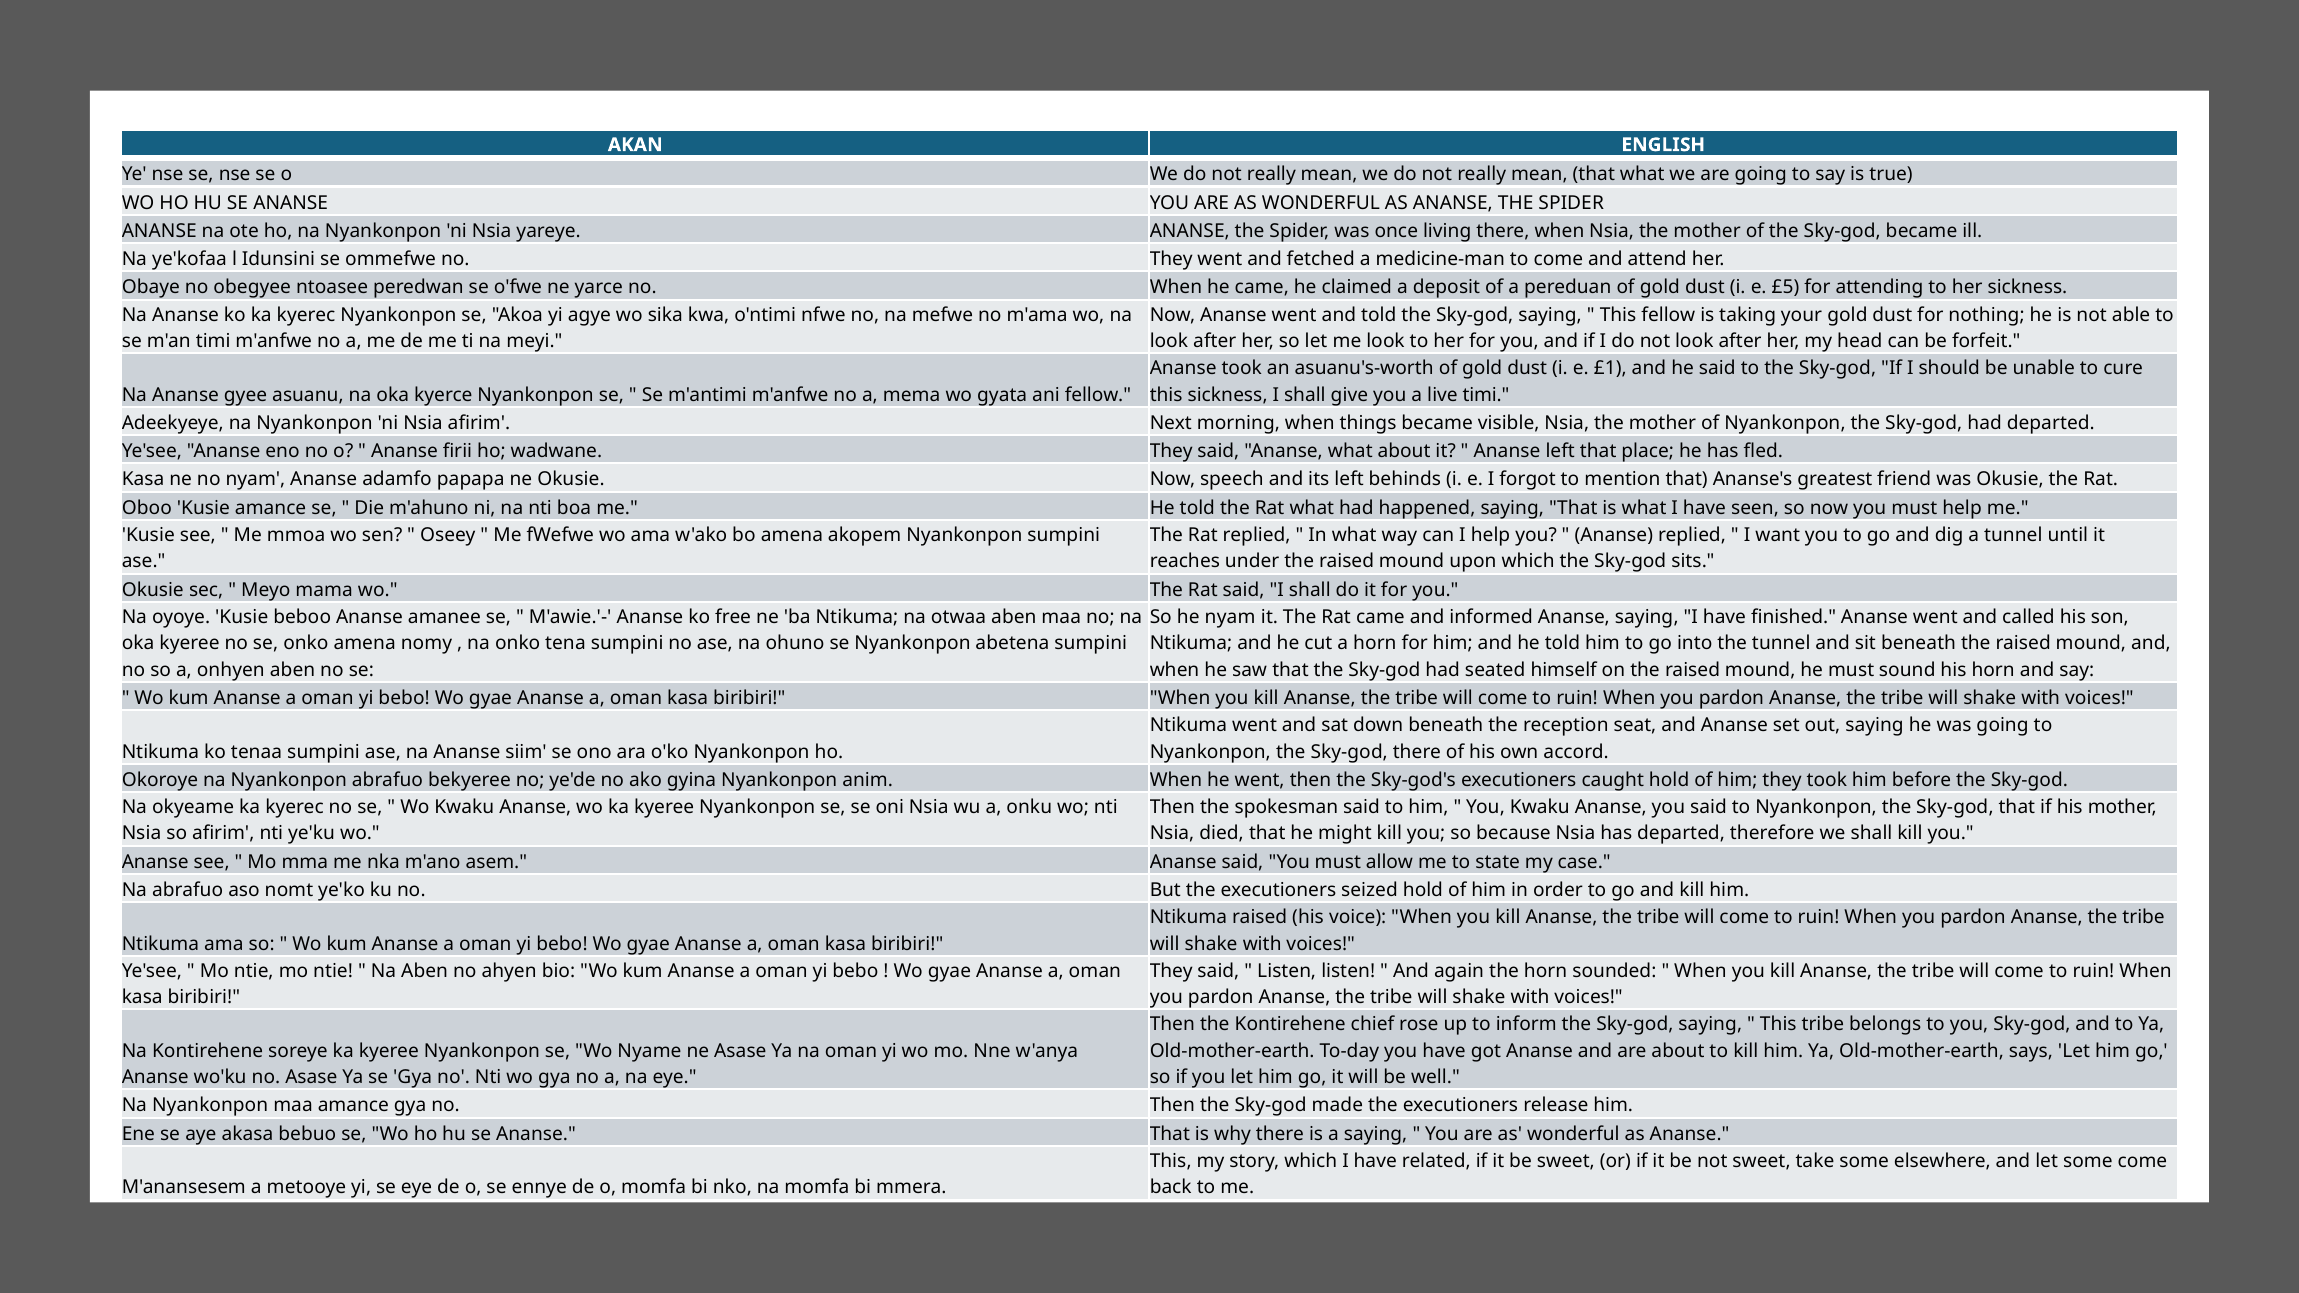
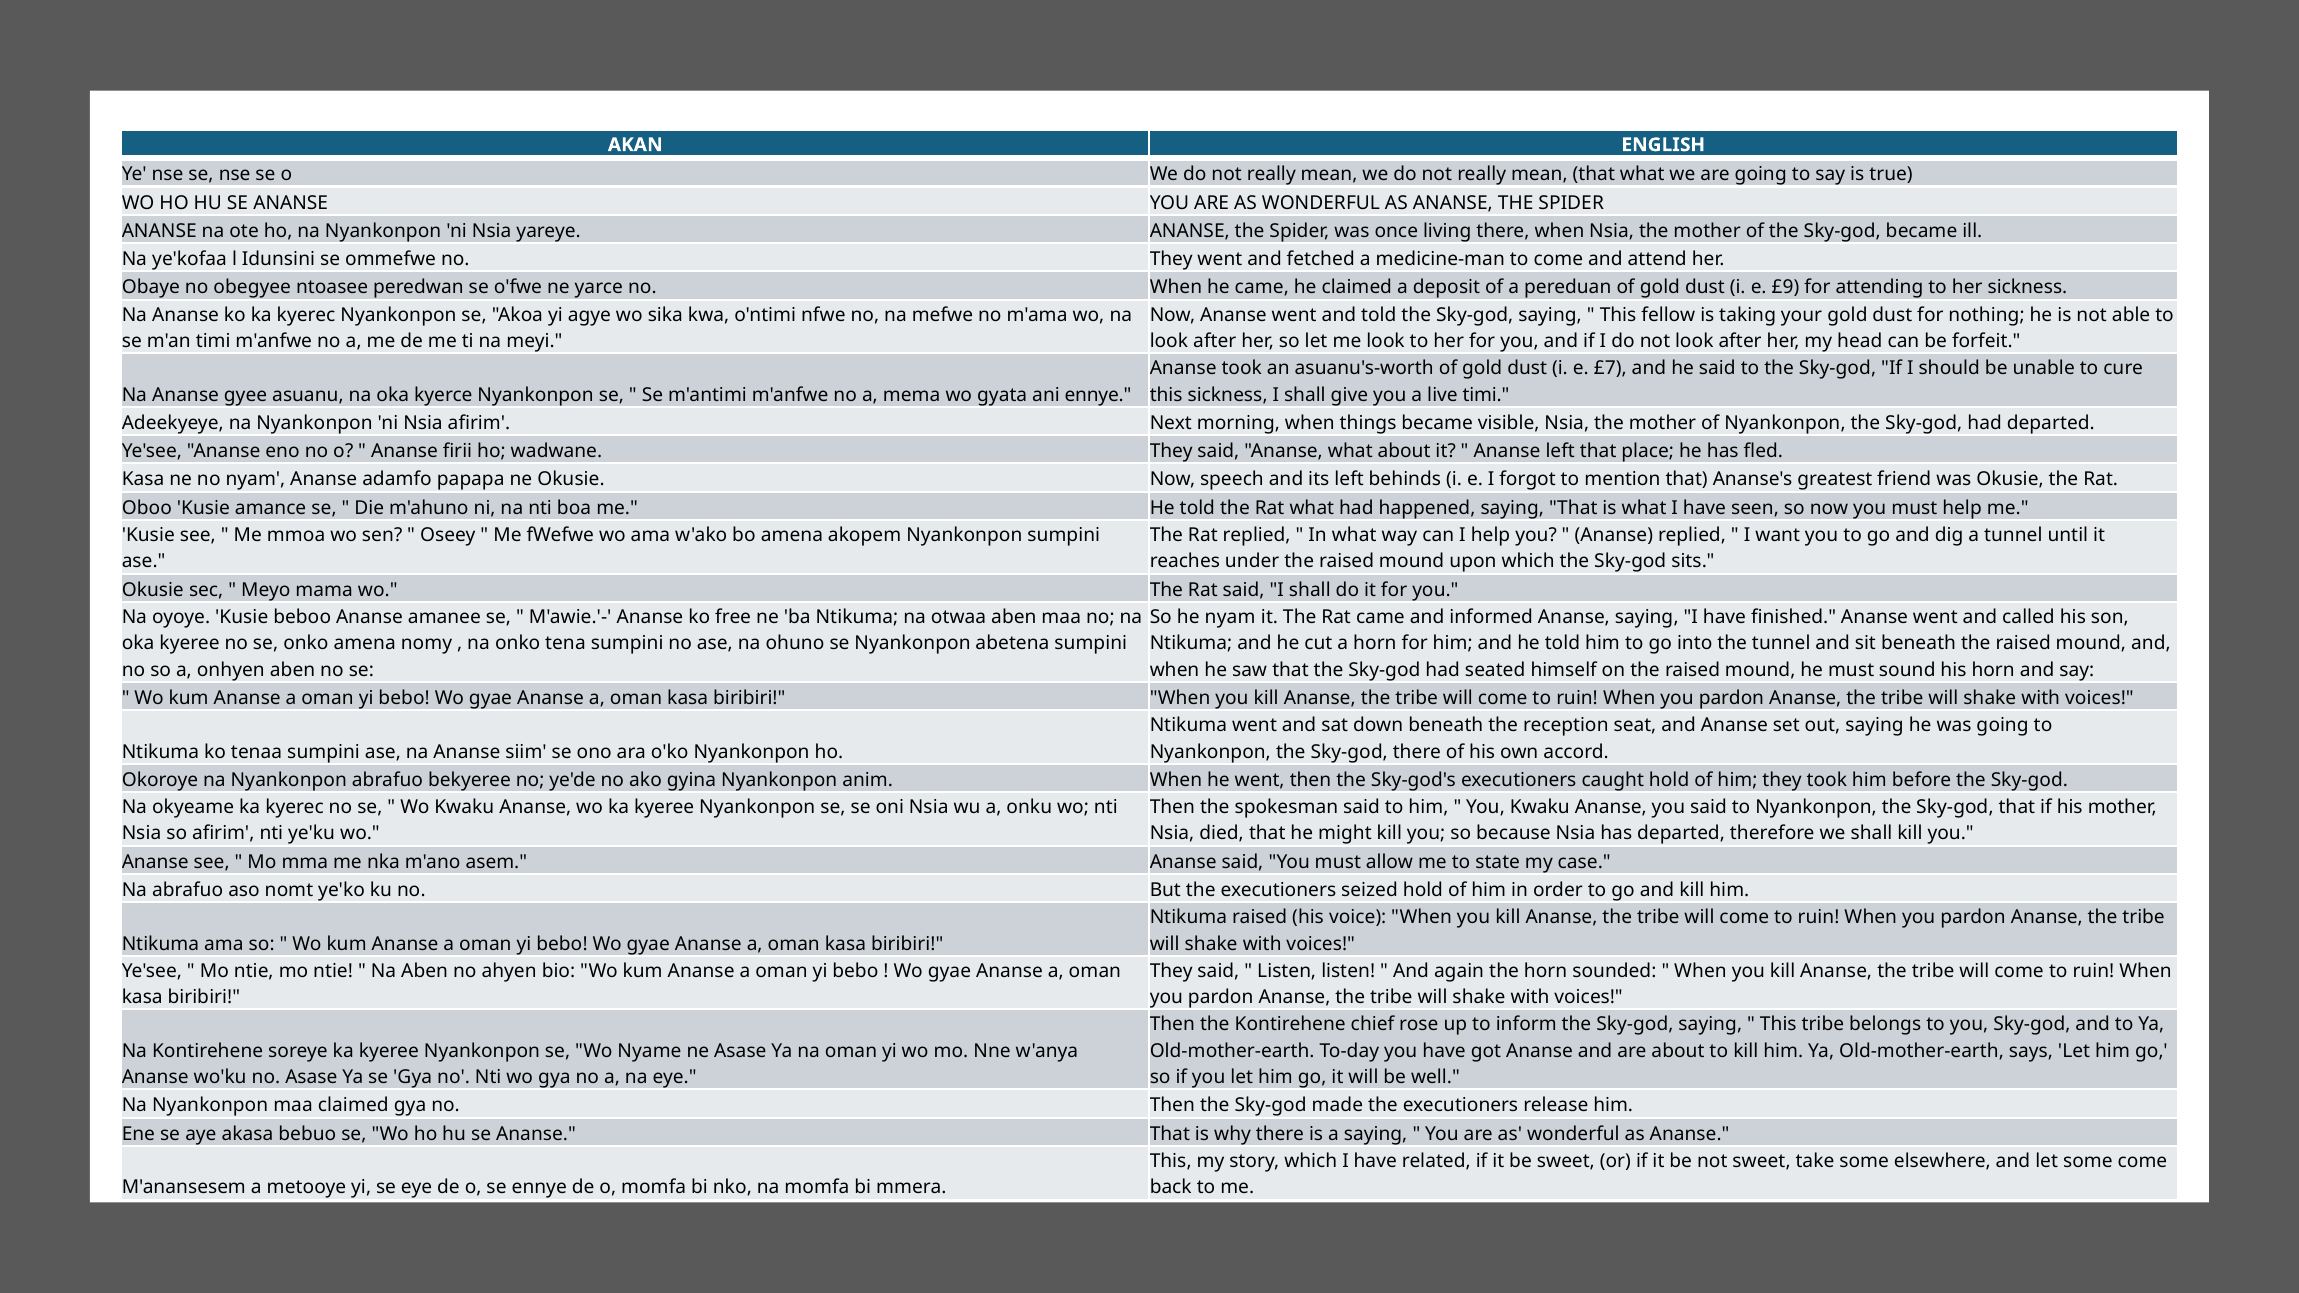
£5: £5 -> £9 (1786, 288)
£1: £1 -> £7 (1610, 368)
ani fellow: fellow -> ennye (1098, 395)
maa amance: amance -> claimed (353, 1106)
